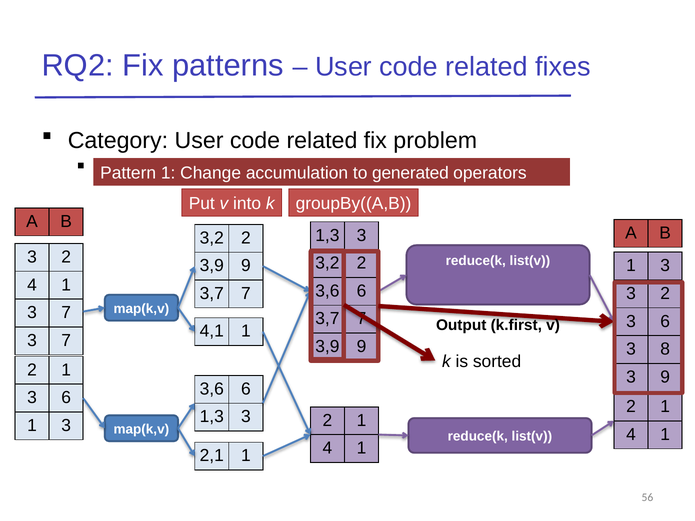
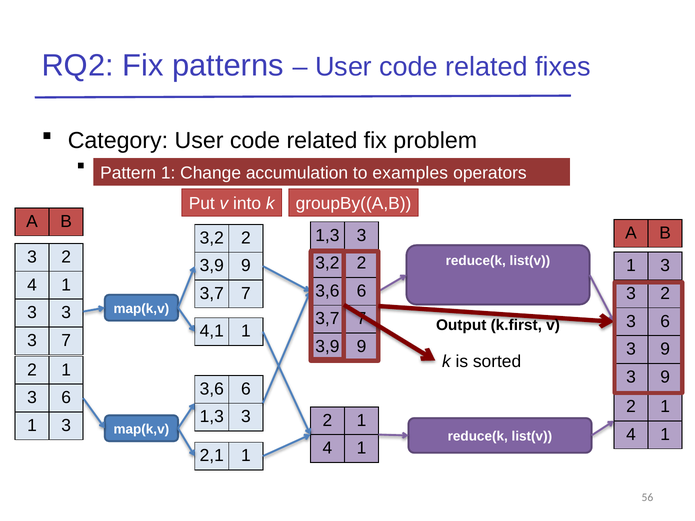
generated: generated -> examples (410, 173)
7: 7 -> 3 (66, 313)
8: 8 -> 9 (665, 349)
